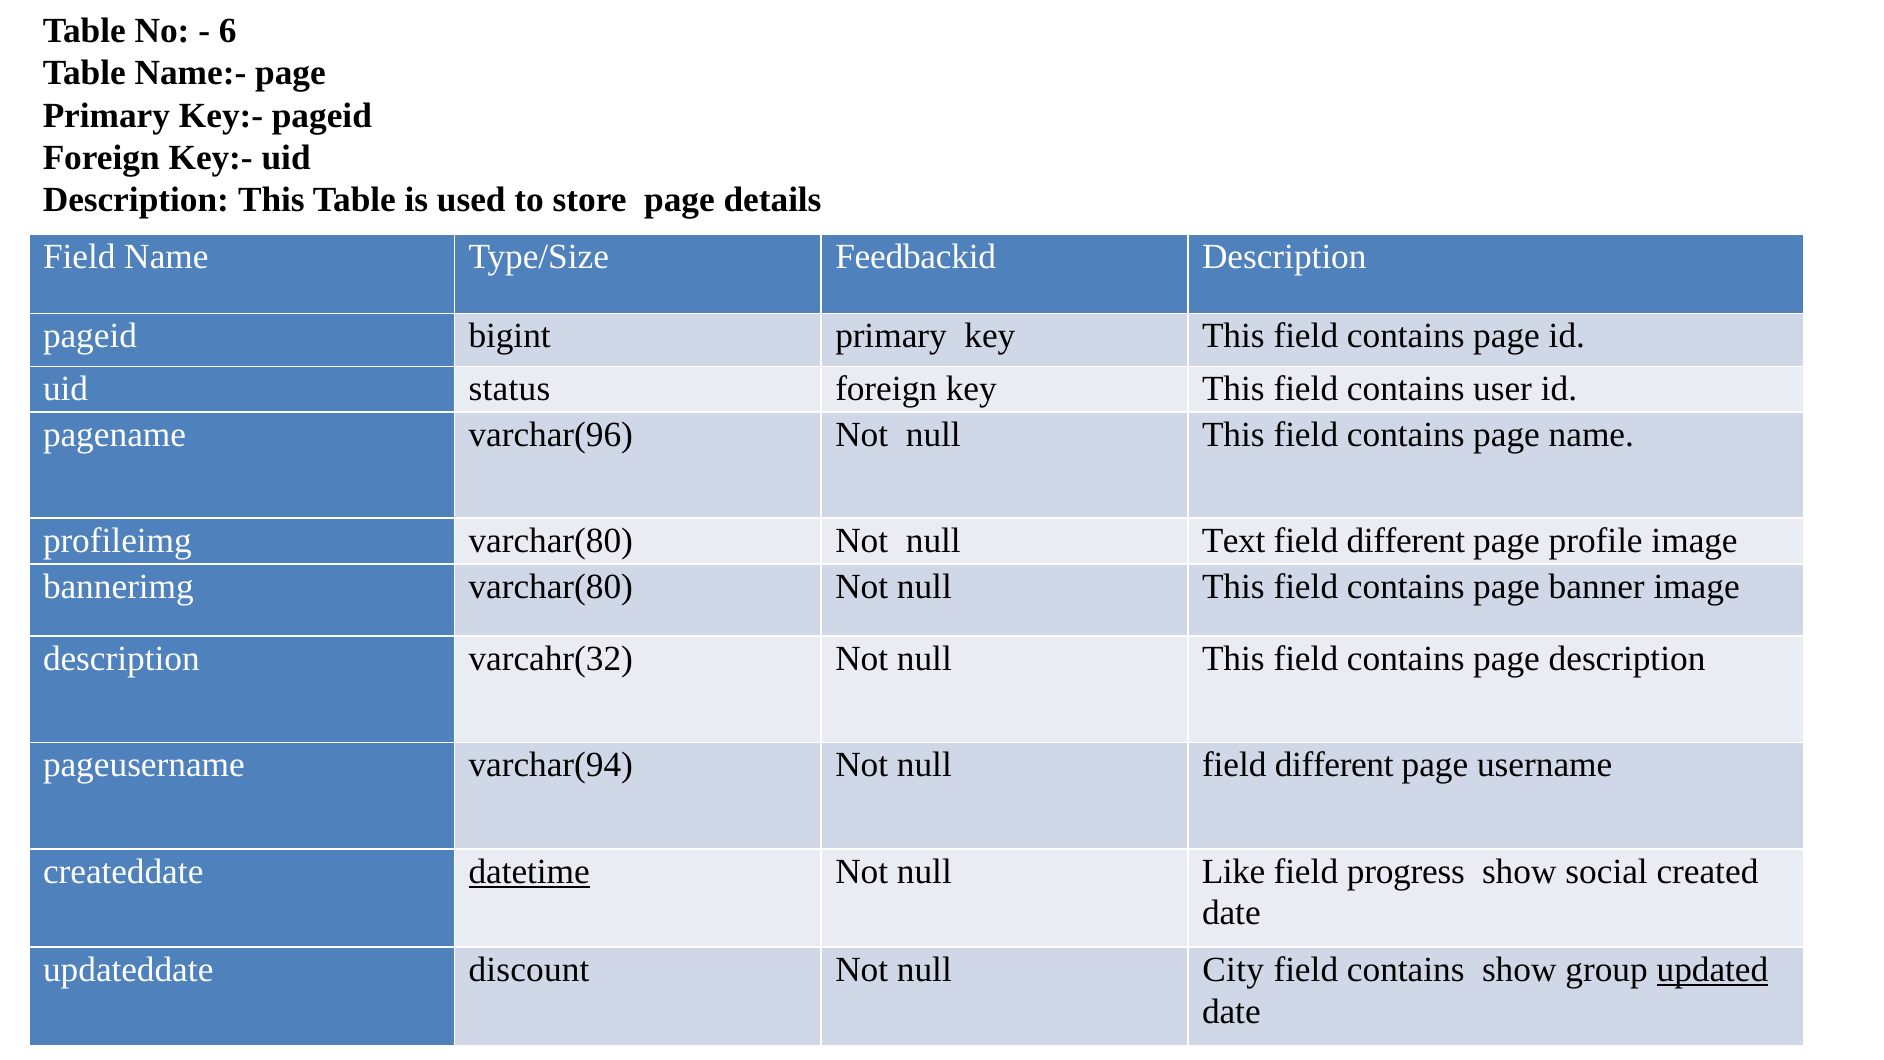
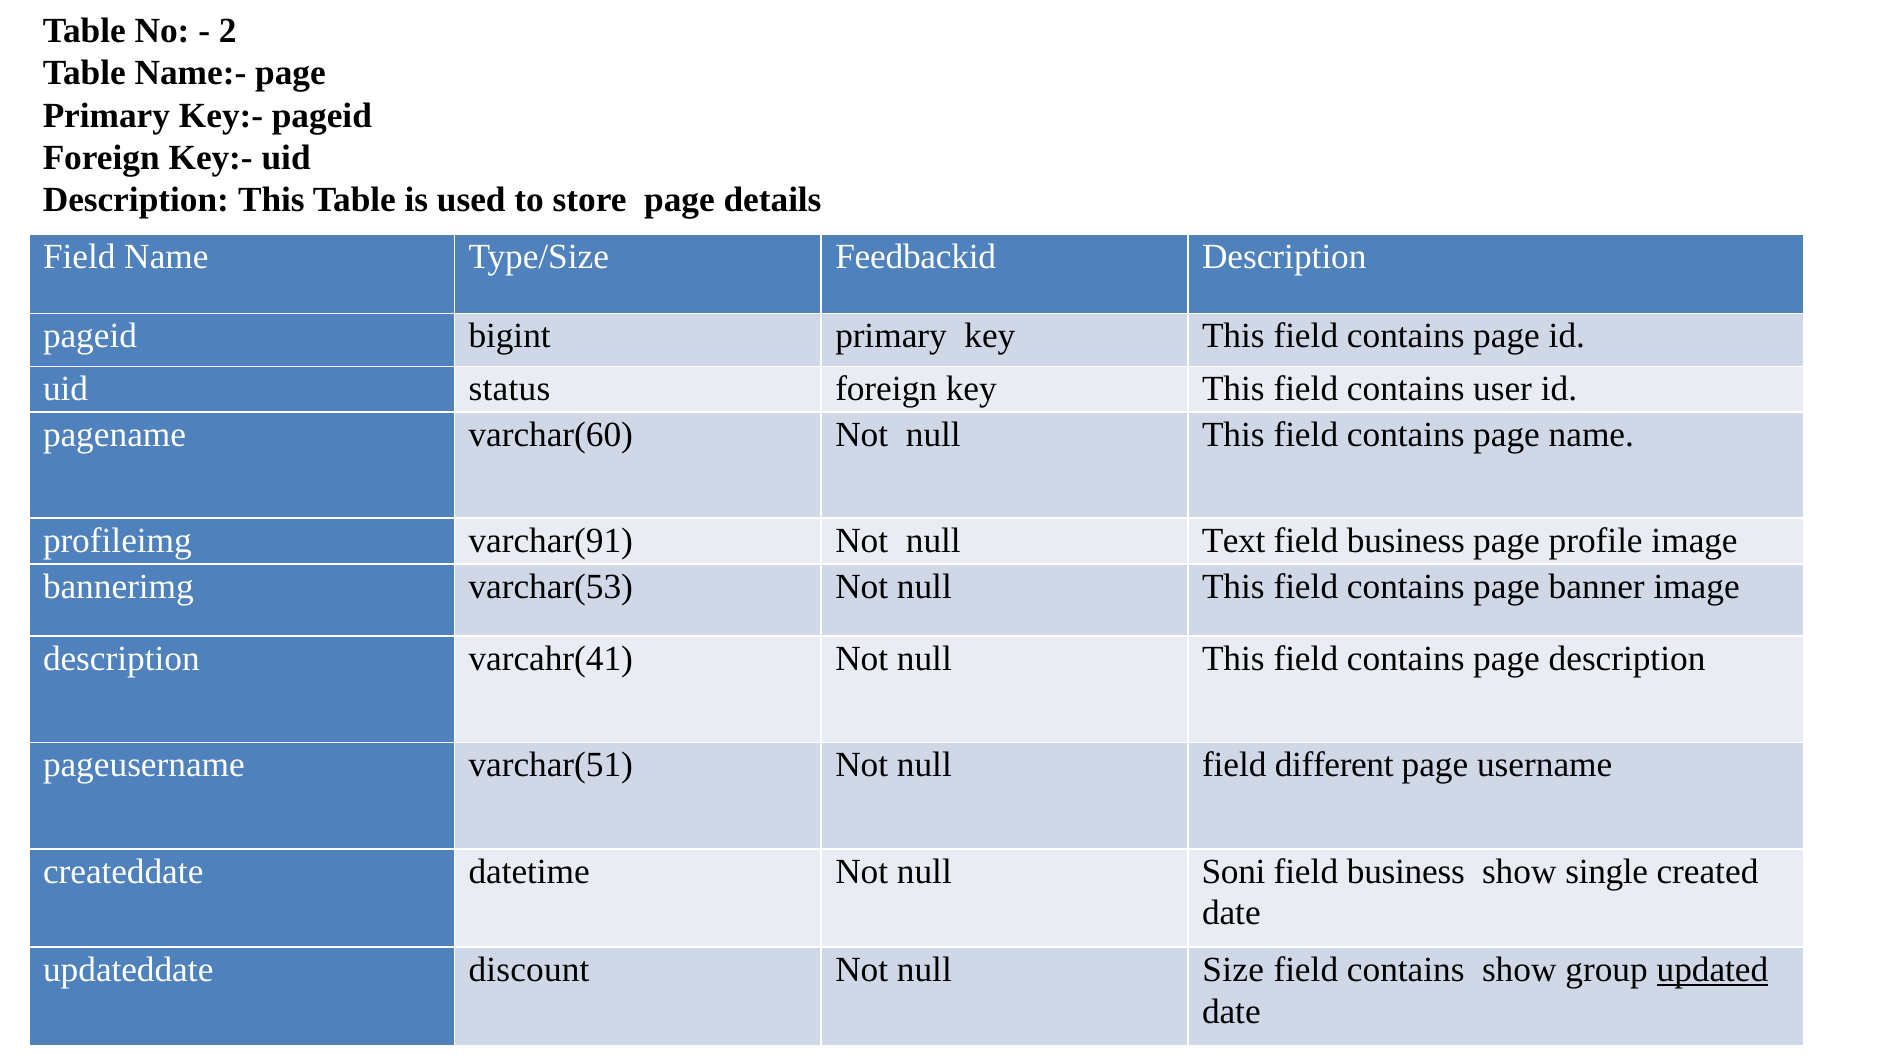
6: 6 -> 2 (228, 31)
varchar(96: varchar(96 -> varchar(60 (551, 434)
profileimg varchar(80: varchar(80 -> varchar(91 (551, 541)
different: different -> business (1406, 541)
bannerimg varchar(80: varchar(80 -> varchar(53 (551, 587)
varcahr(32: varcahr(32 -> varcahr(41 (551, 658)
varchar(94: varchar(94 -> varchar(51 (551, 765)
datetime underline: present -> none (529, 871)
Like: Like -> Soni (1234, 871)
progress: progress -> business (1406, 871)
social: social -> single (1607, 871)
City: City -> Size (1233, 969)
